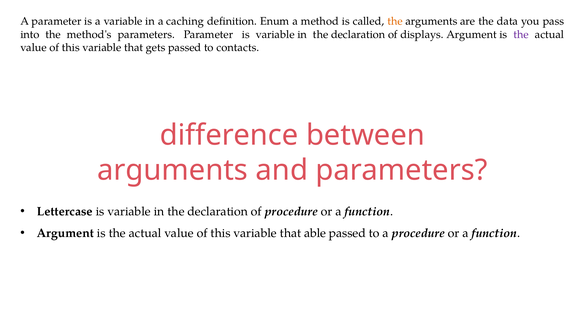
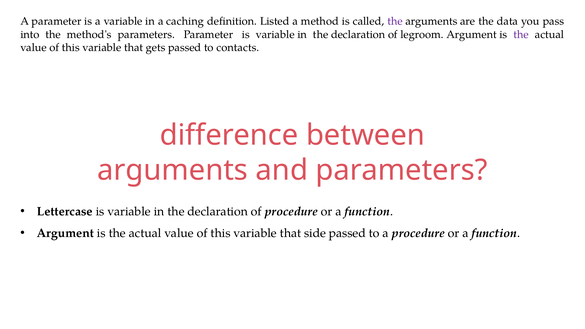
Enum: Enum -> Listed (275, 21)
the colour: orange -> purple (395, 21)
displays: displays -> legroom (422, 35)
able: able -> side (315, 233)
